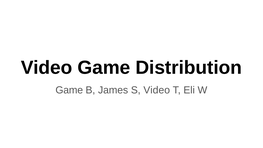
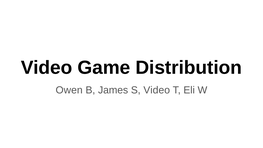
Game: Game -> Owen (69, 90)
